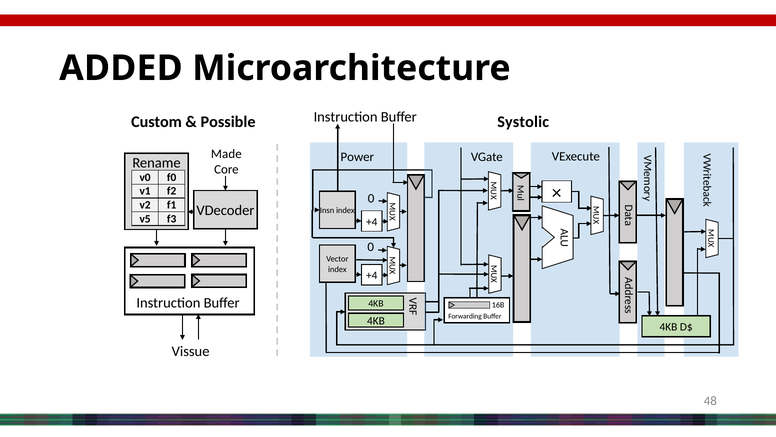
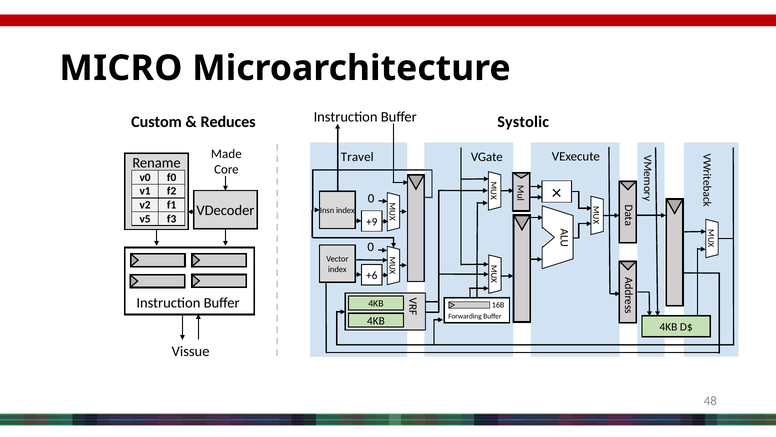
ADDED: ADDED -> MICRO (121, 68)
Possible: Possible -> Reduces (228, 122)
Power: Power -> Travel (357, 157)
+4: +4 -> +9 (372, 222)
+4: +4 -> +6 (372, 275)
